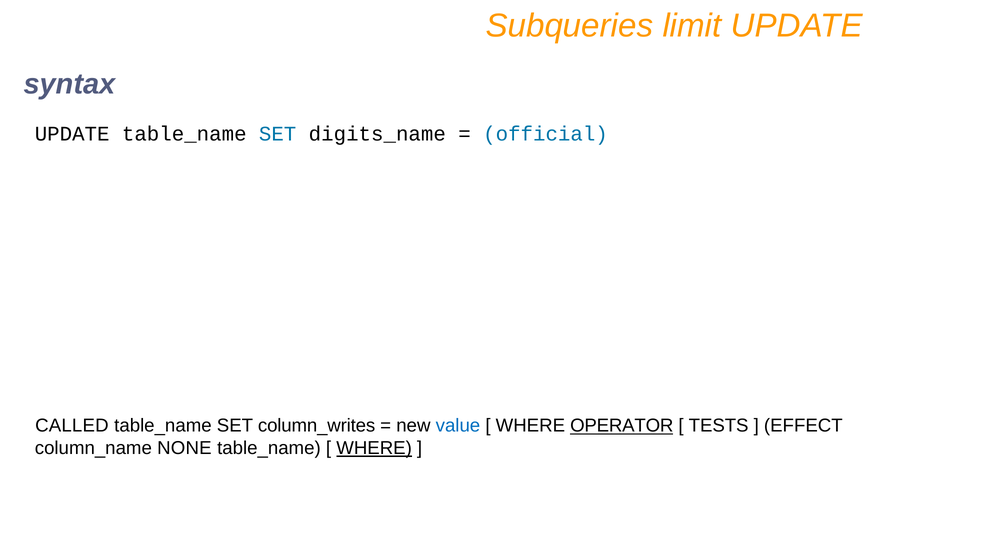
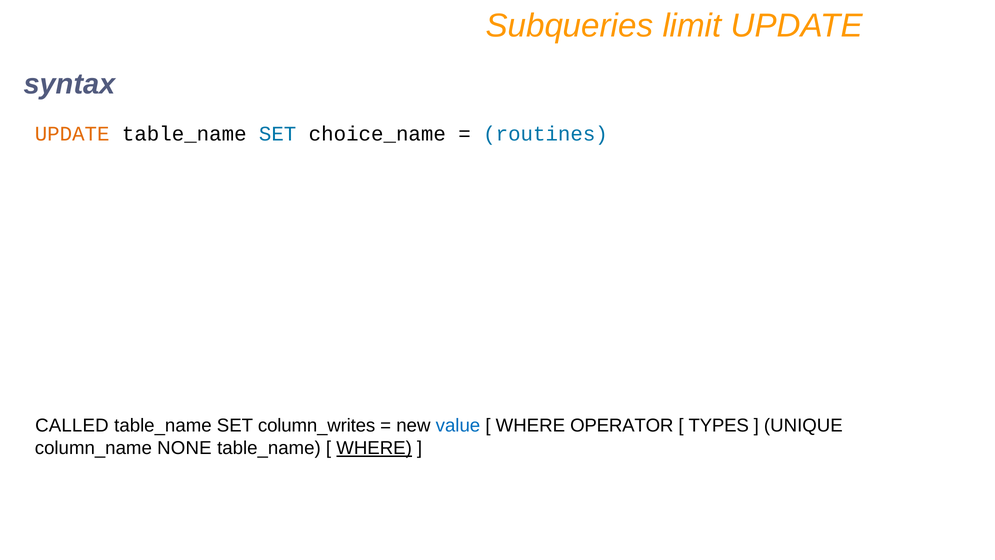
UPDATE colour: black -> orange (72, 134)
digits_name: digits_name -> choice_name (377, 134)
official: official -> routines (546, 134)
OPERATOR underline: present -> none (622, 426)
TESTS: TESTS -> TYPES (719, 426)
EFFECT: EFFECT -> UNIQUE (803, 426)
